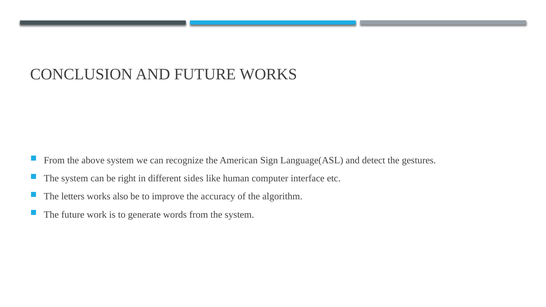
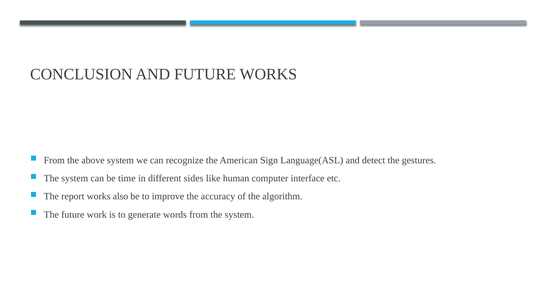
right: right -> time (127, 178)
letters: letters -> report (73, 197)
